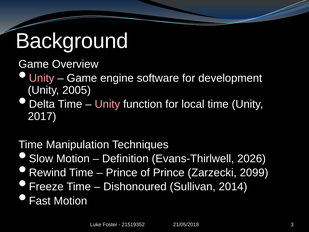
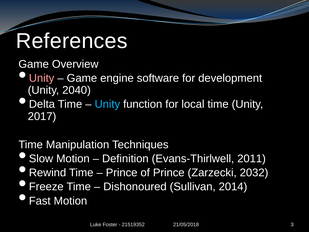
Background: Background -> References (72, 41)
2005: 2005 -> 2040 (77, 90)
Unity colour: pink -> light blue (107, 104)
2026: 2026 -> 2011 (252, 158)
2099: 2099 -> 2032 (254, 173)
